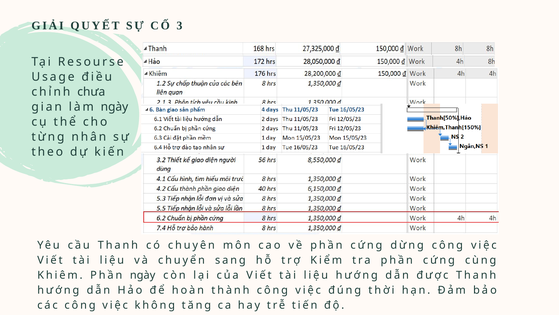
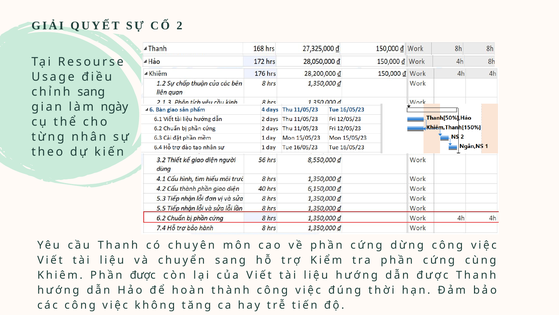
3: 3 -> 2 (179, 26)
chỉnh chưa: chưa -> sang (91, 92)
Phần ngày: ngày -> được (143, 275)
